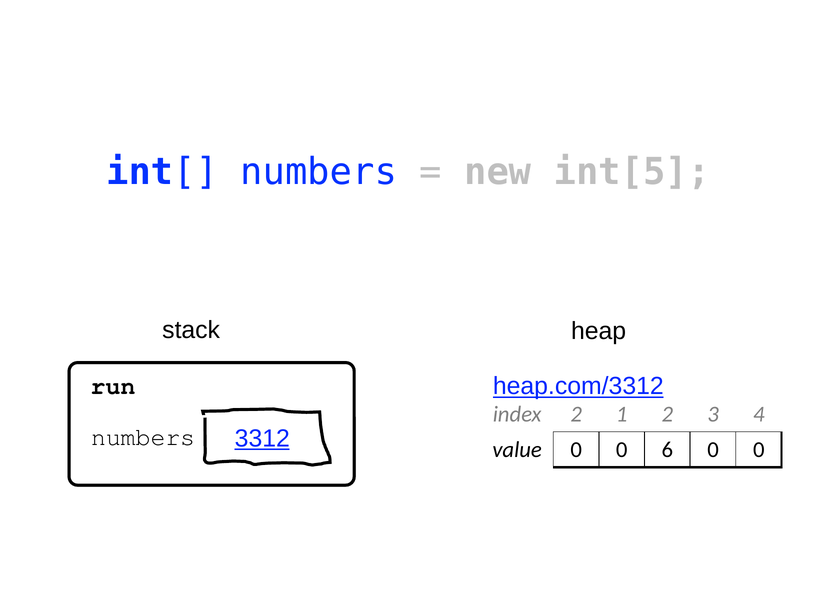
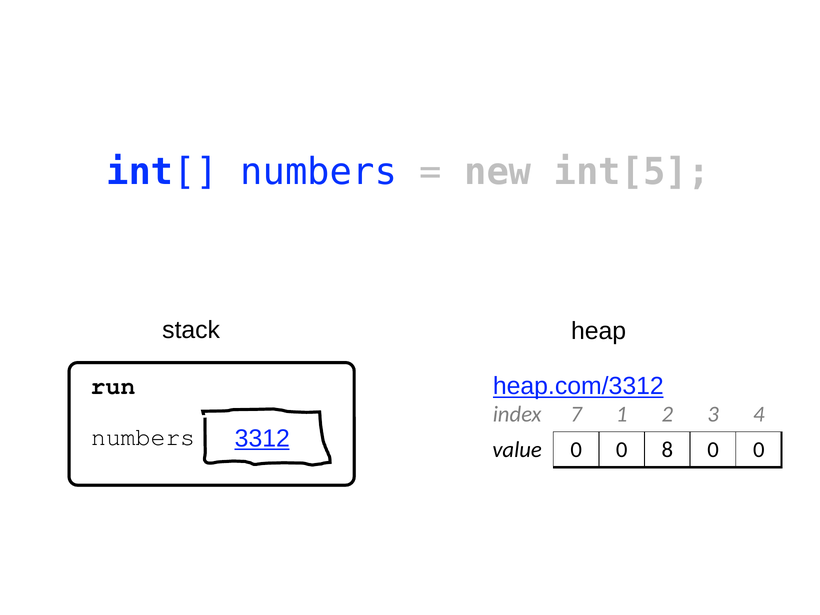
index 2: 2 -> 7 (576, 414)
6: 6 -> 8 (667, 450)
